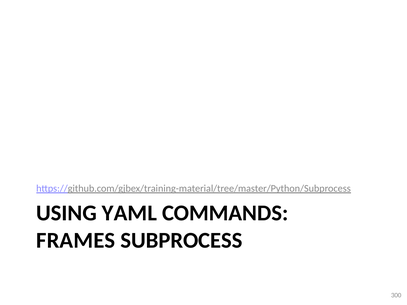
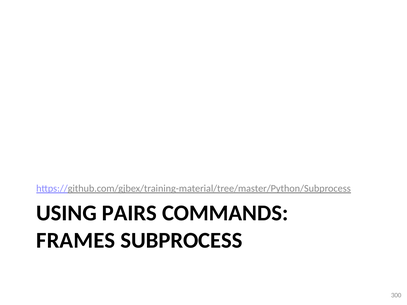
YAML: YAML -> PAIRS (129, 213)
